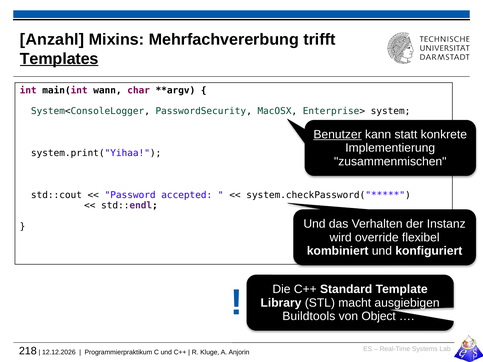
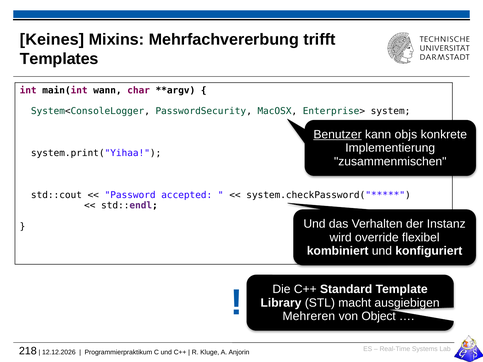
Anzahl: Anzahl -> Keines (52, 39)
Templates underline: present -> none (59, 59)
statt: statt -> objs (406, 135)
Buildtools: Buildtools -> Mehreren (309, 316)
